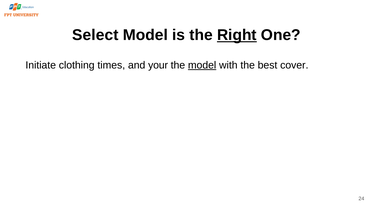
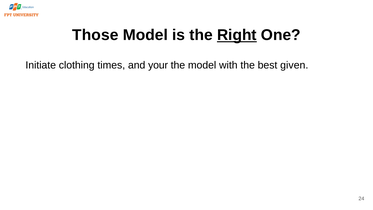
Select: Select -> Those (95, 35)
model underline: present -> none (202, 65)
cover: cover -> given (294, 65)
